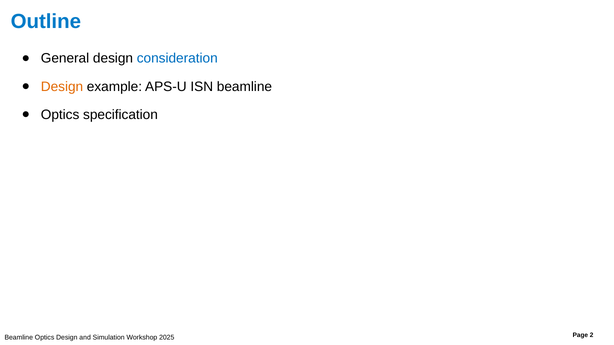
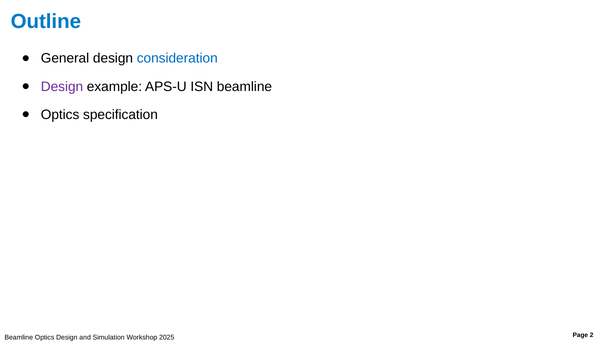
Design colour: orange -> purple (62, 87)
